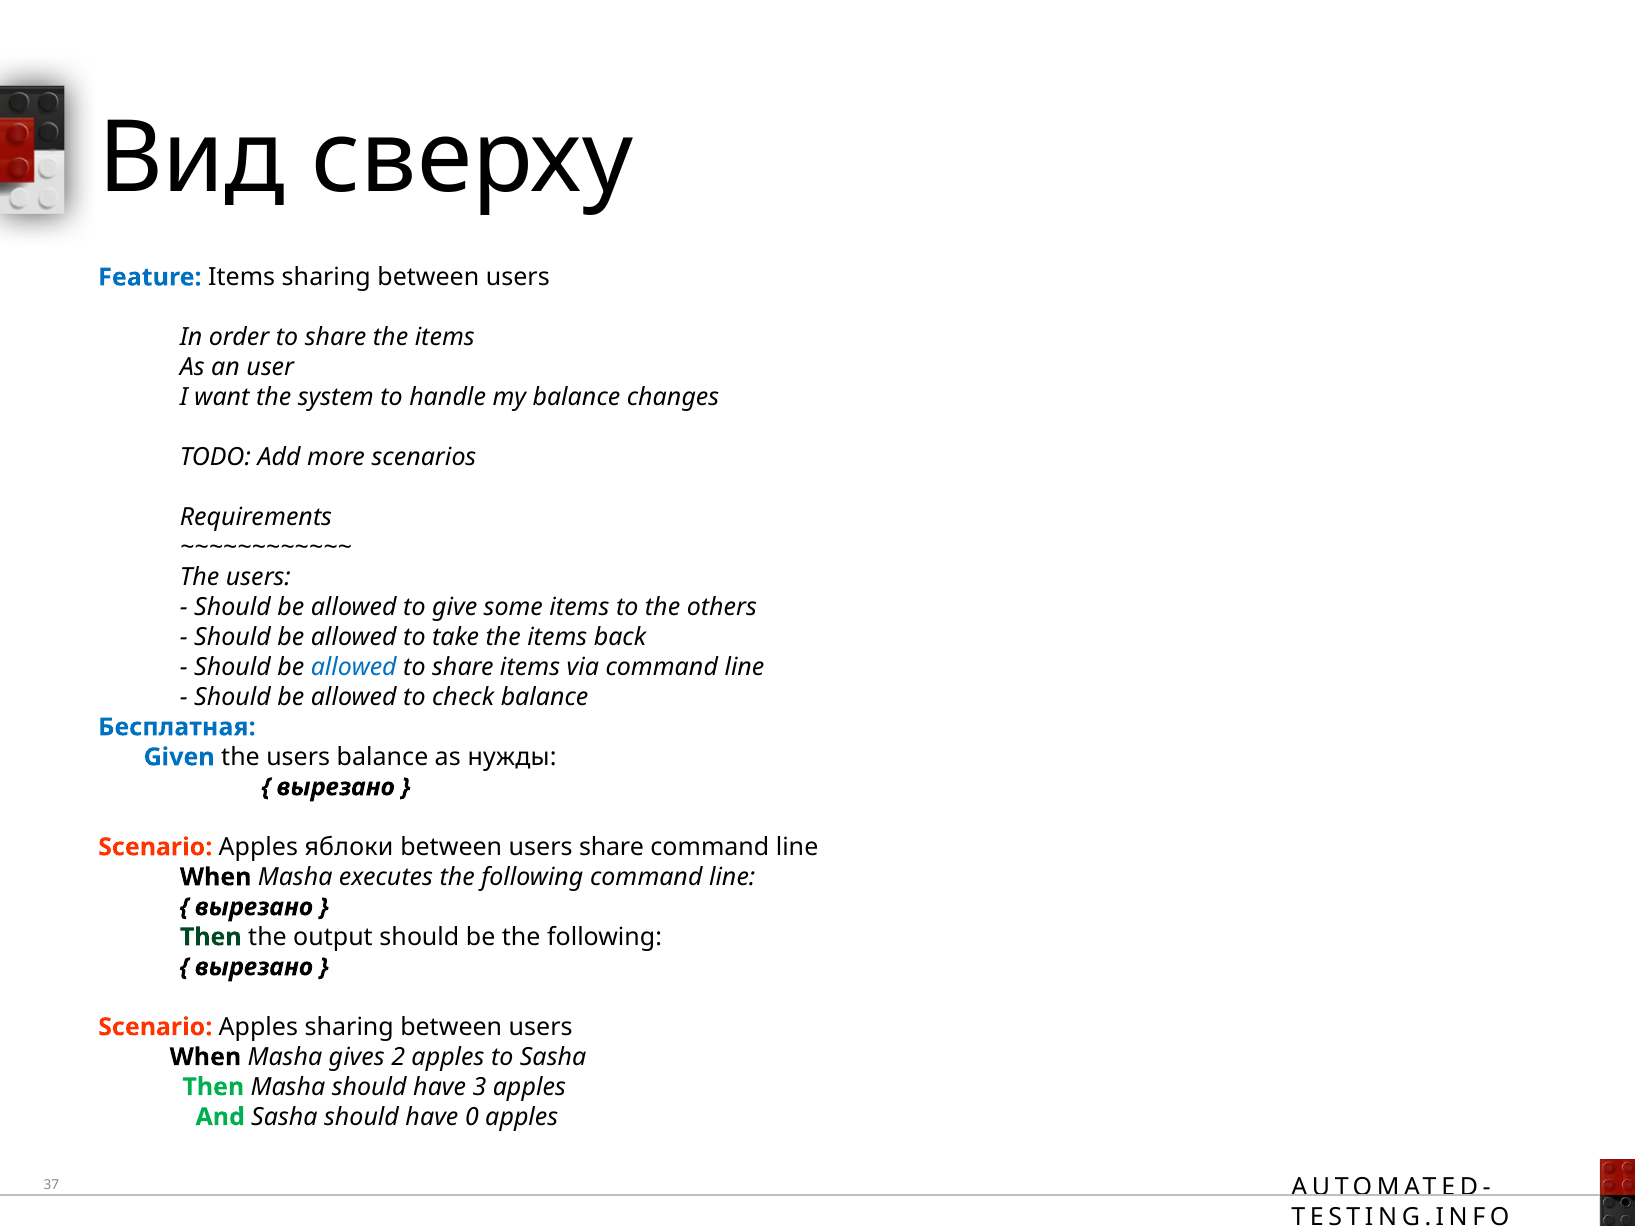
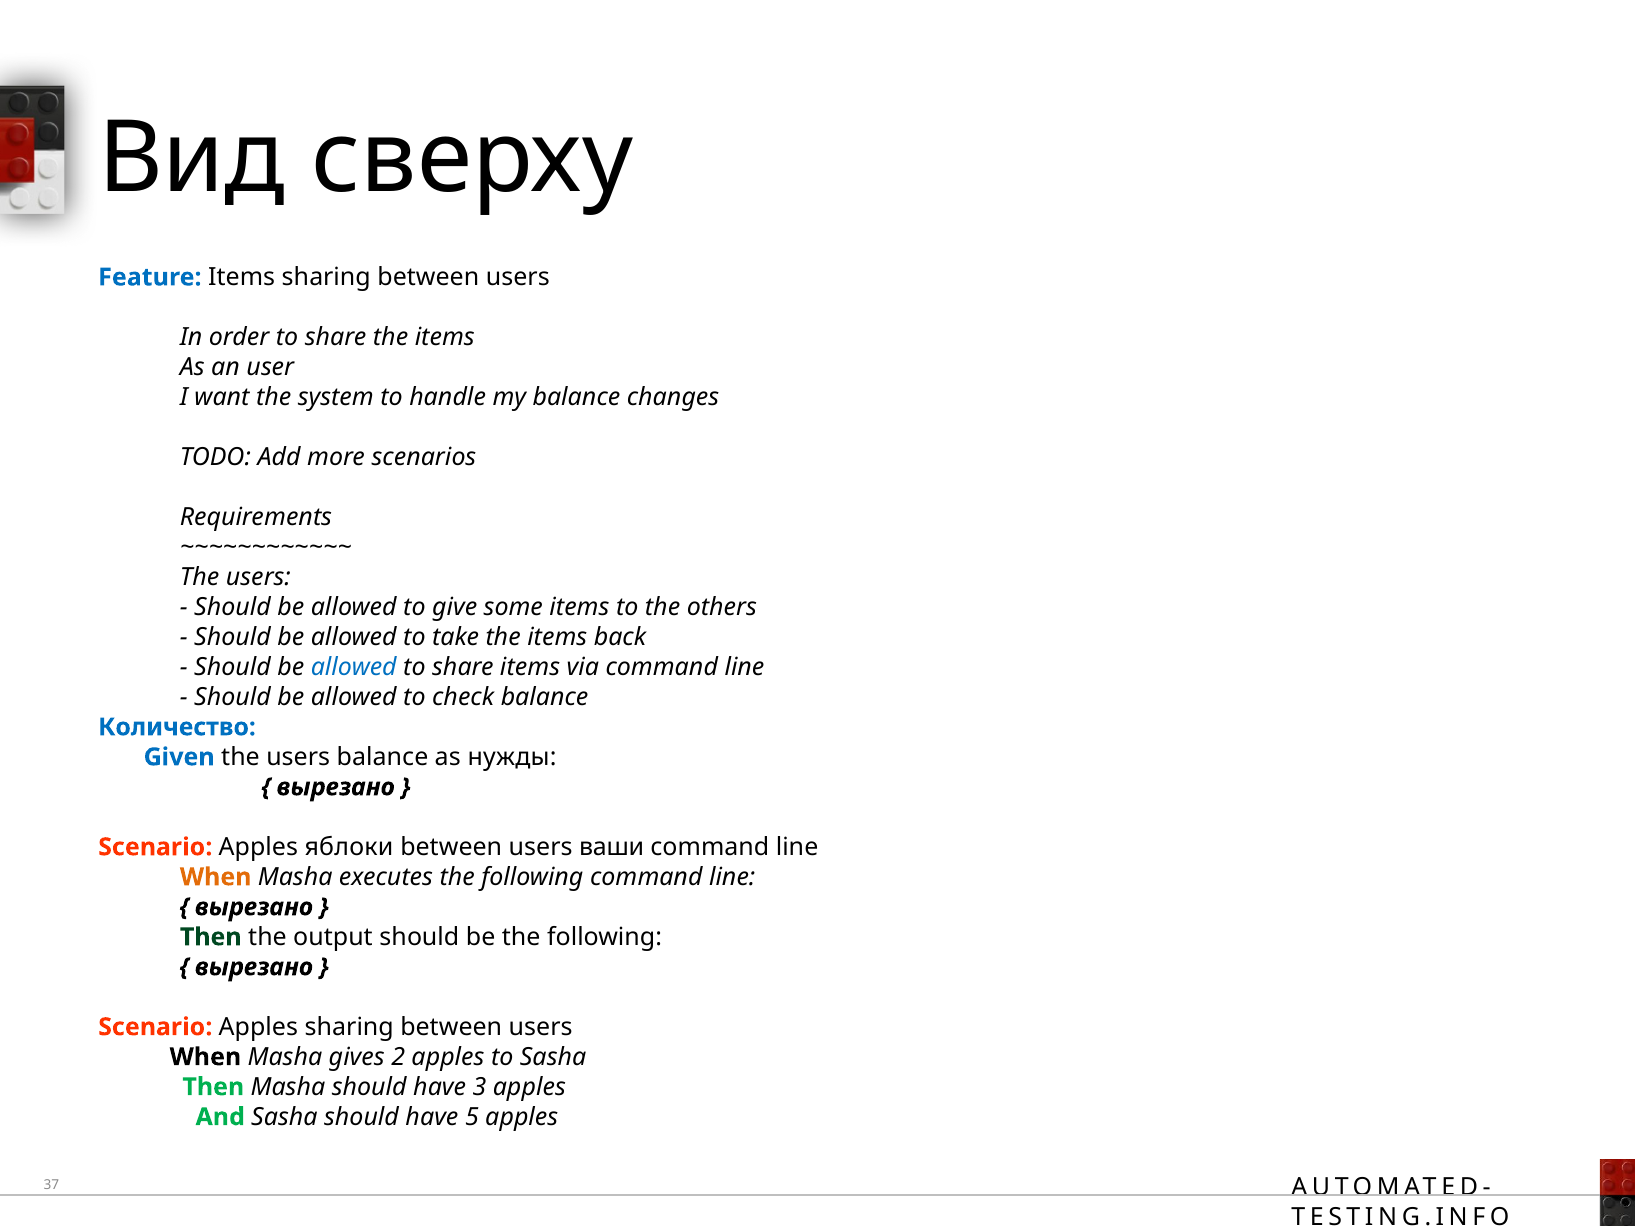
Бесплатная: Бесплатная -> Количество (177, 727)
users share: share -> ваши (612, 847)
When colour: black -> orange (216, 877)
0: 0 -> 5 (472, 1117)
